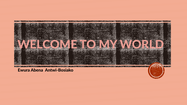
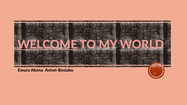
WELCOME underline: none -> present (47, 45)
